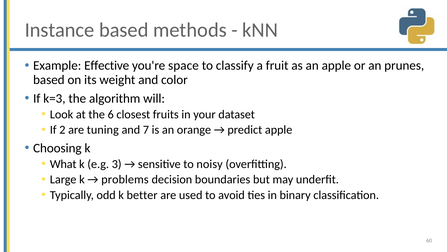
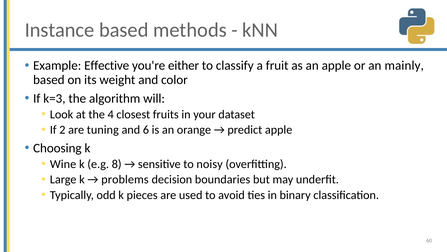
space: space -> either (184, 65)
prunes: prunes -> mainly (404, 65)
6: 6 -> 4 (111, 114)
7: 7 -> 6 (146, 130)
What: What -> Wine (63, 164)
3: 3 -> 8 (117, 164)
better: better -> pieces (142, 195)
